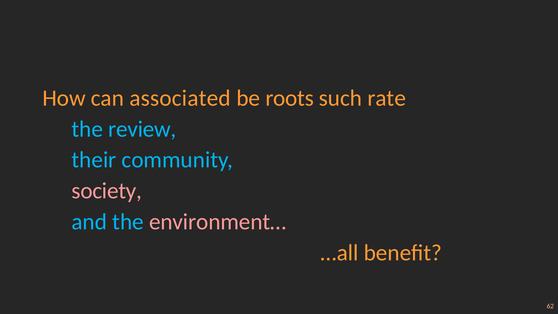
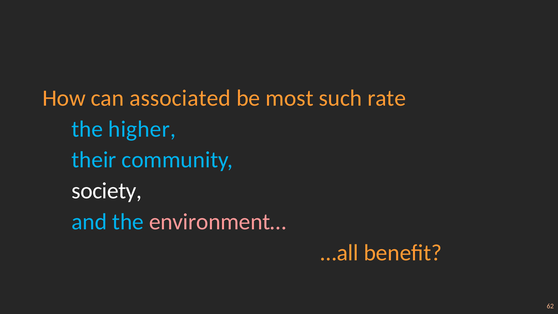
roots: roots -> most (289, 98)
review: review -> higher (142, 129)
society colour: pink -> white (107, 191)
